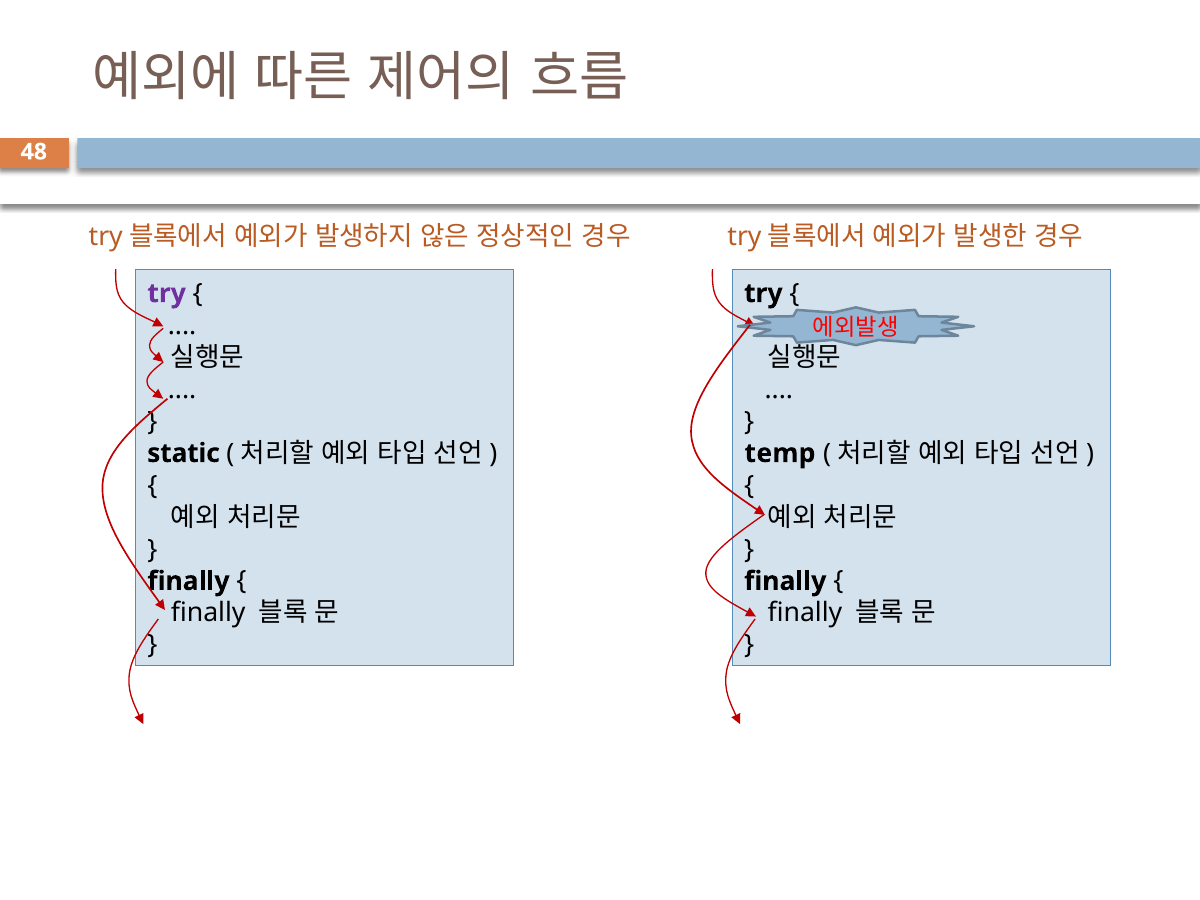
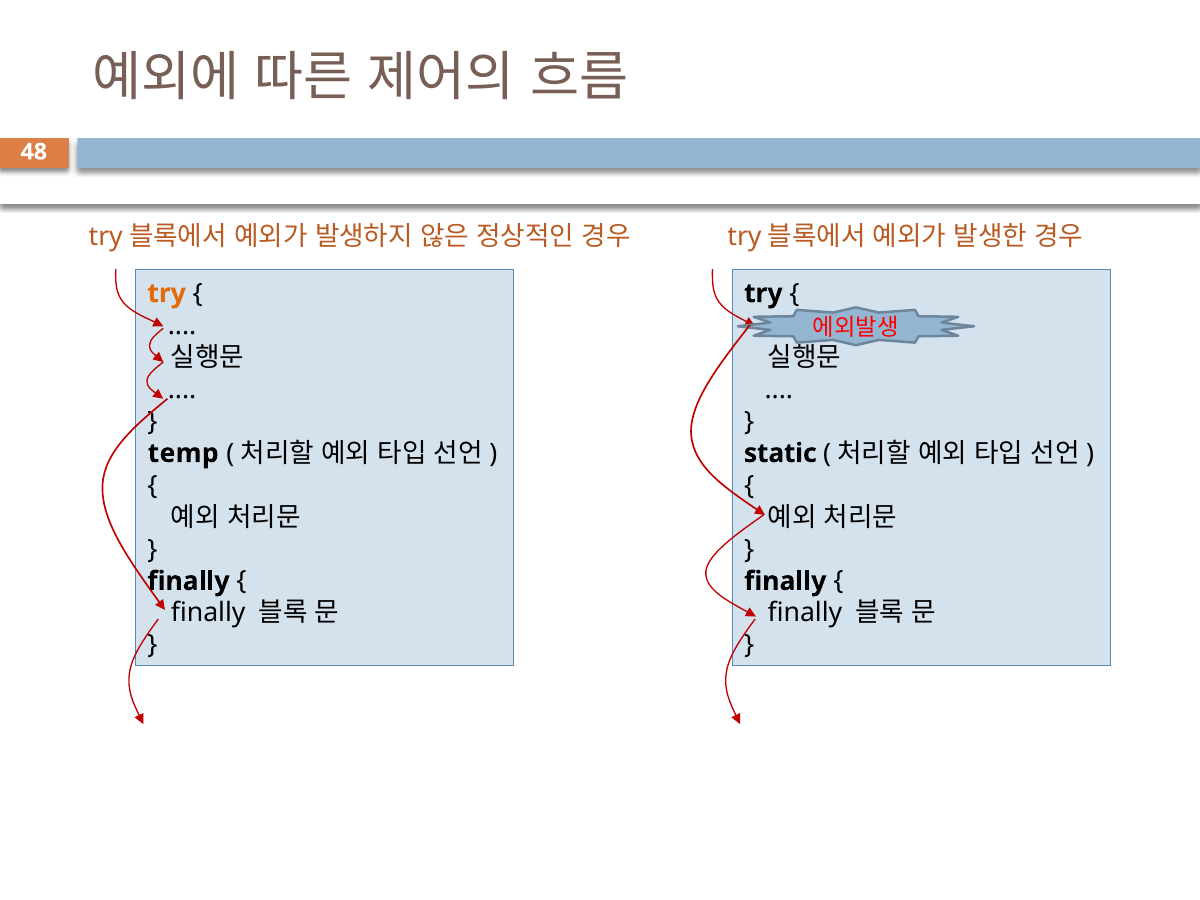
try colour: purple -> orange (167, 293)
static: static -> temp (183, 453)
temp: temp -> static (780, 453)
